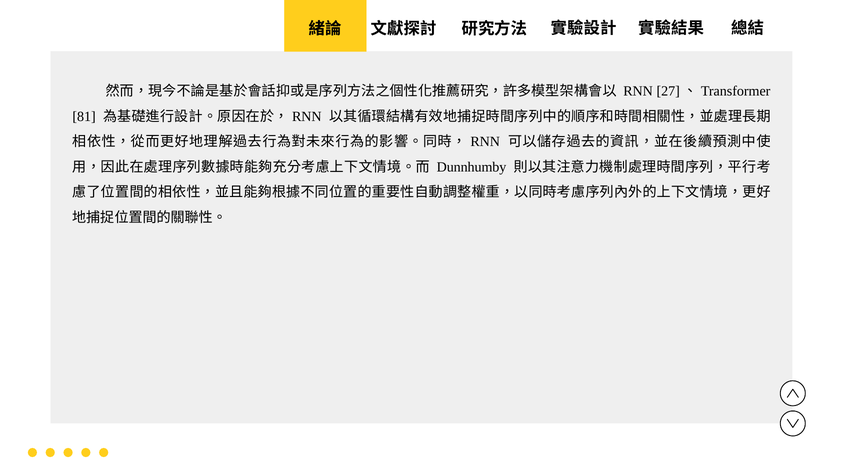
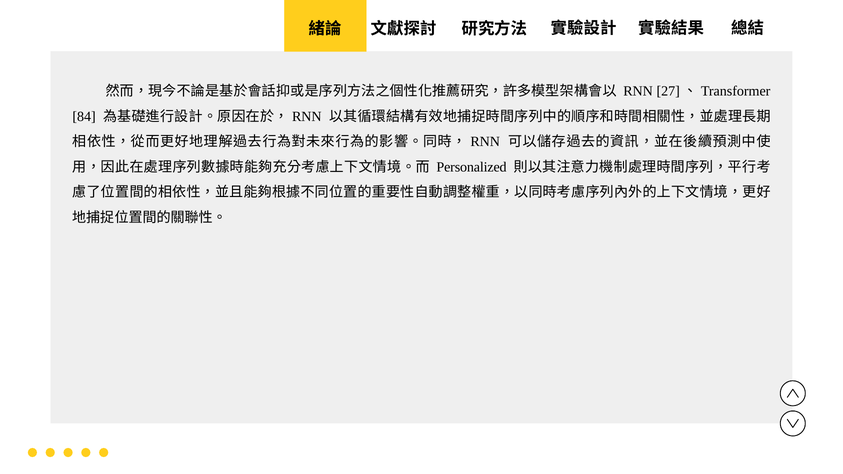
81: 81 -> 84 (84, 116)
Dunnhumby: Dunnhumby -> Personalized (472, 167)
